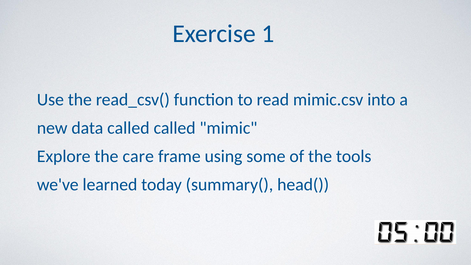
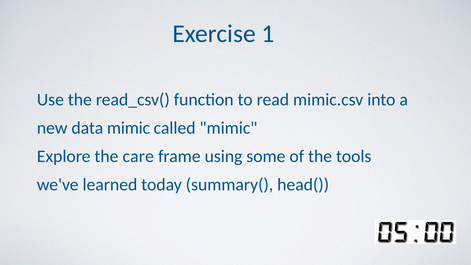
data called: called -> mimic (128, 128)
